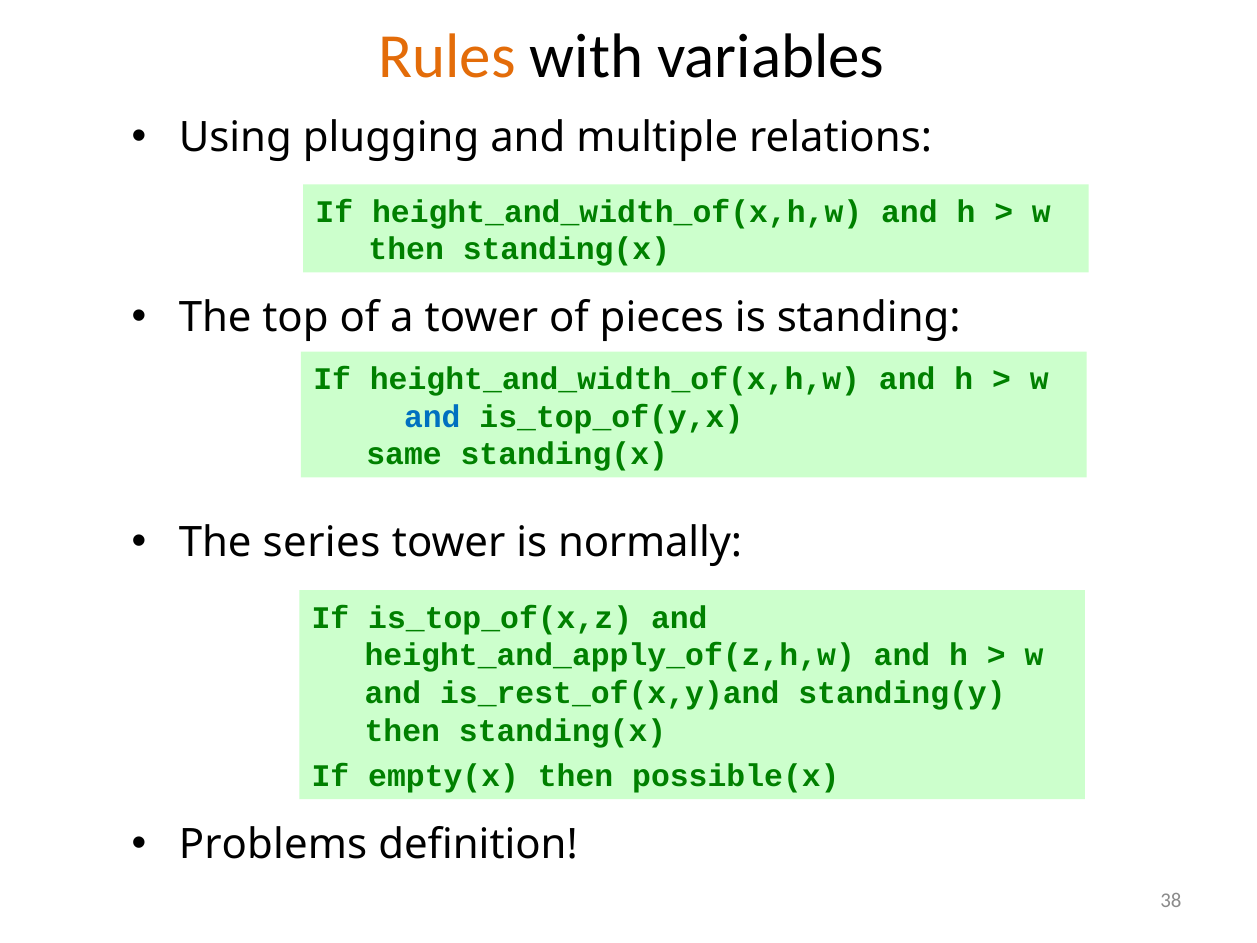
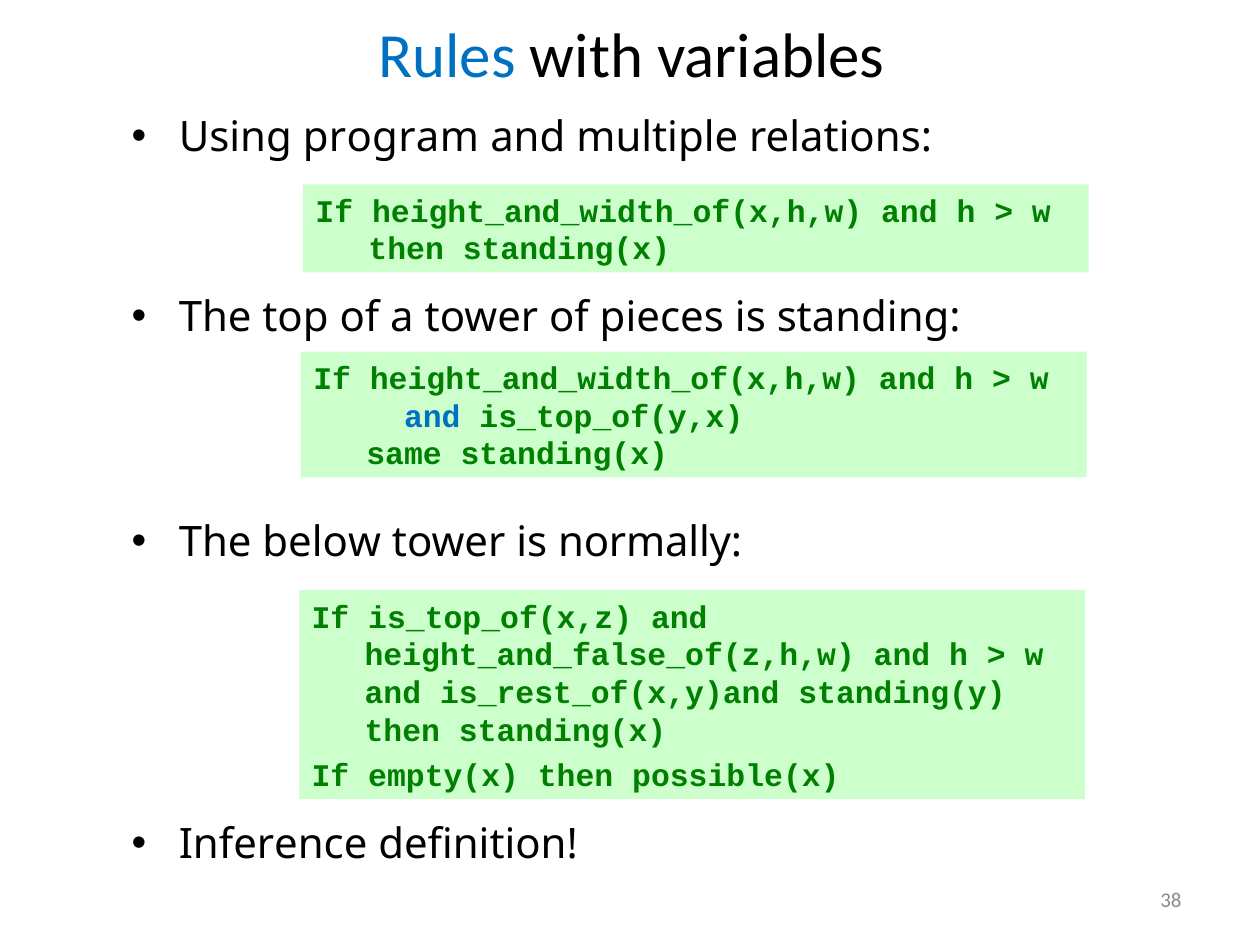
Rules colour: orange -> blue (447, 56)
plugging: plugging -> program (391, 138)
series: series -> below (322, 542)
height_and_apply_of(z,h,w: height_and_apply_of(z,h,w -> height_and_false_of(z,h,w (610, 655)
Problems: Problems -> Inference (273, 845)
